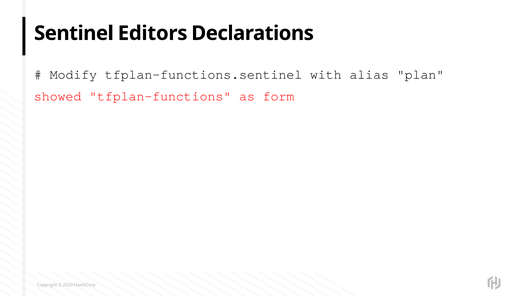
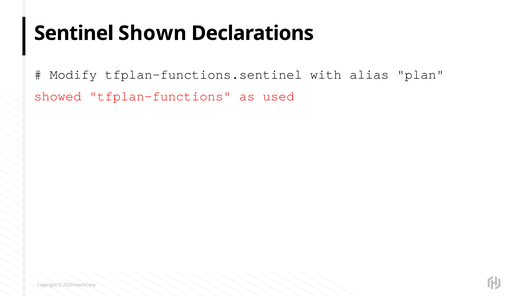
Editors: Editors -> Shown (152, 33)
form: form -> used (279, 96)
